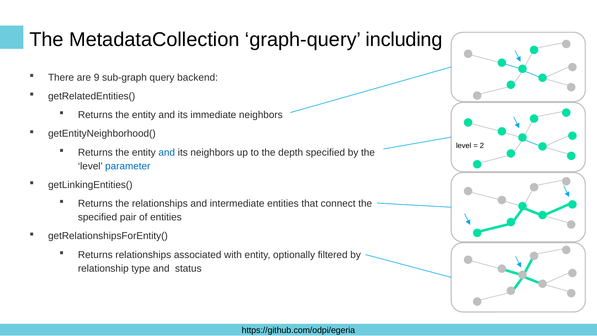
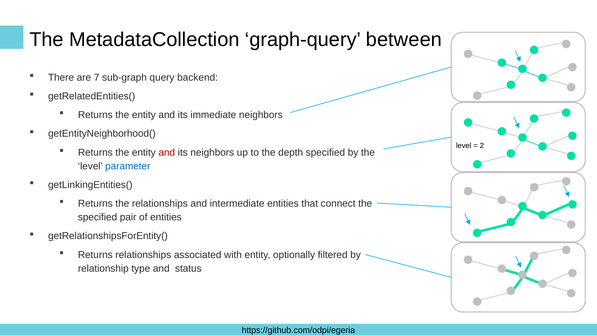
including: including -> between (404, 40)
9: 9 -> 7 (97, 77)
and colour: blue -> red (167, 152)
